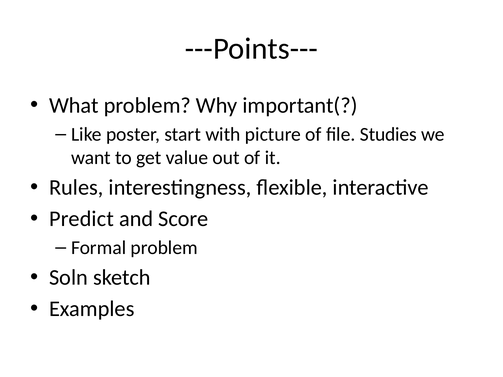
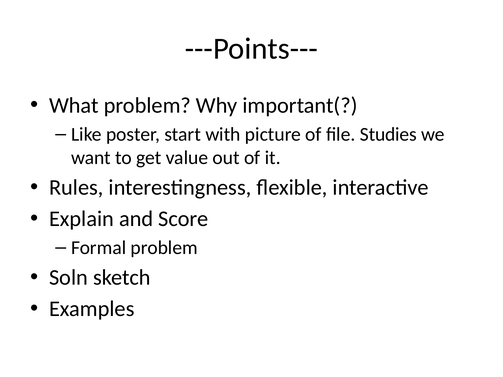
Predict: Predict -> Explain (81, 219)
